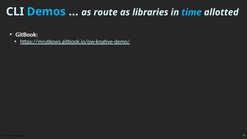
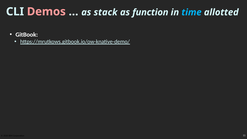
Demos colour: light blue -> pink (46, 12)
route: route -> stack (106, 12)
libraries: libraries -> function (150, 12)
